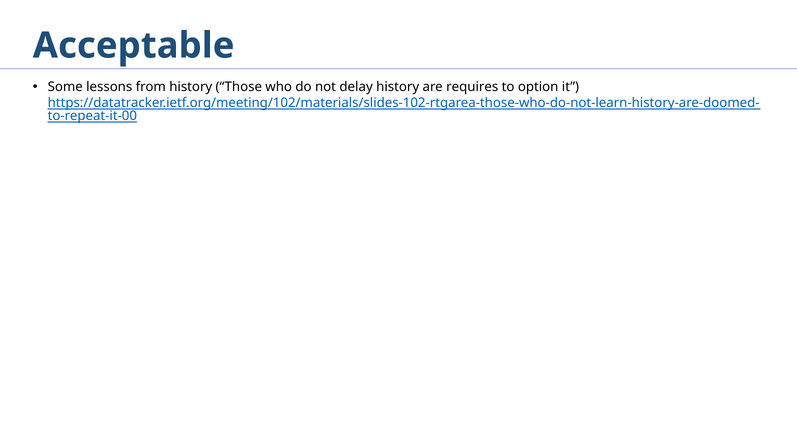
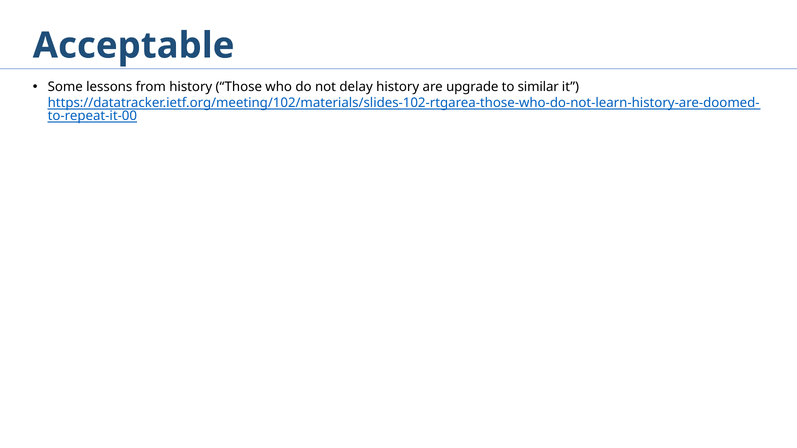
requires: requires -> upgrade (472, 87)
option: option -> similar (538, 87)
